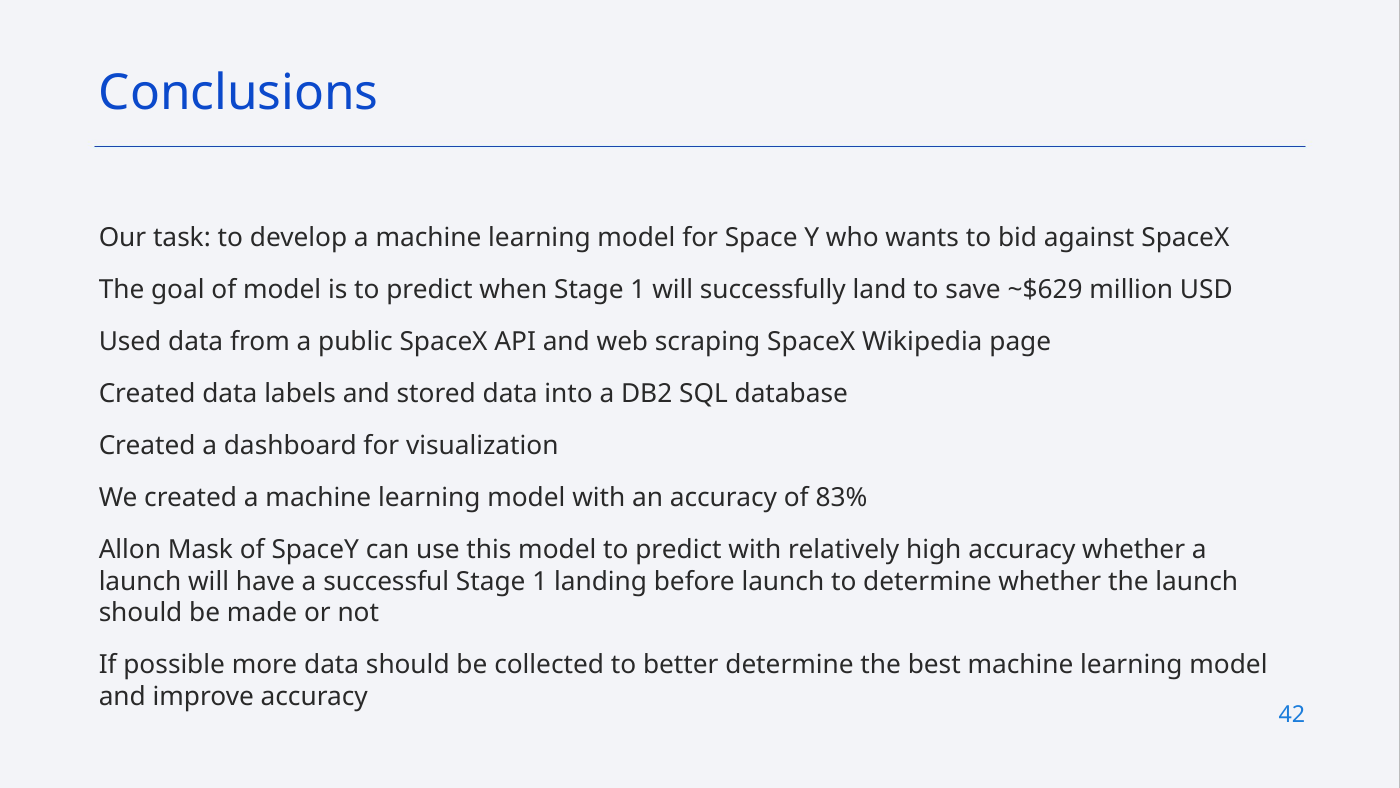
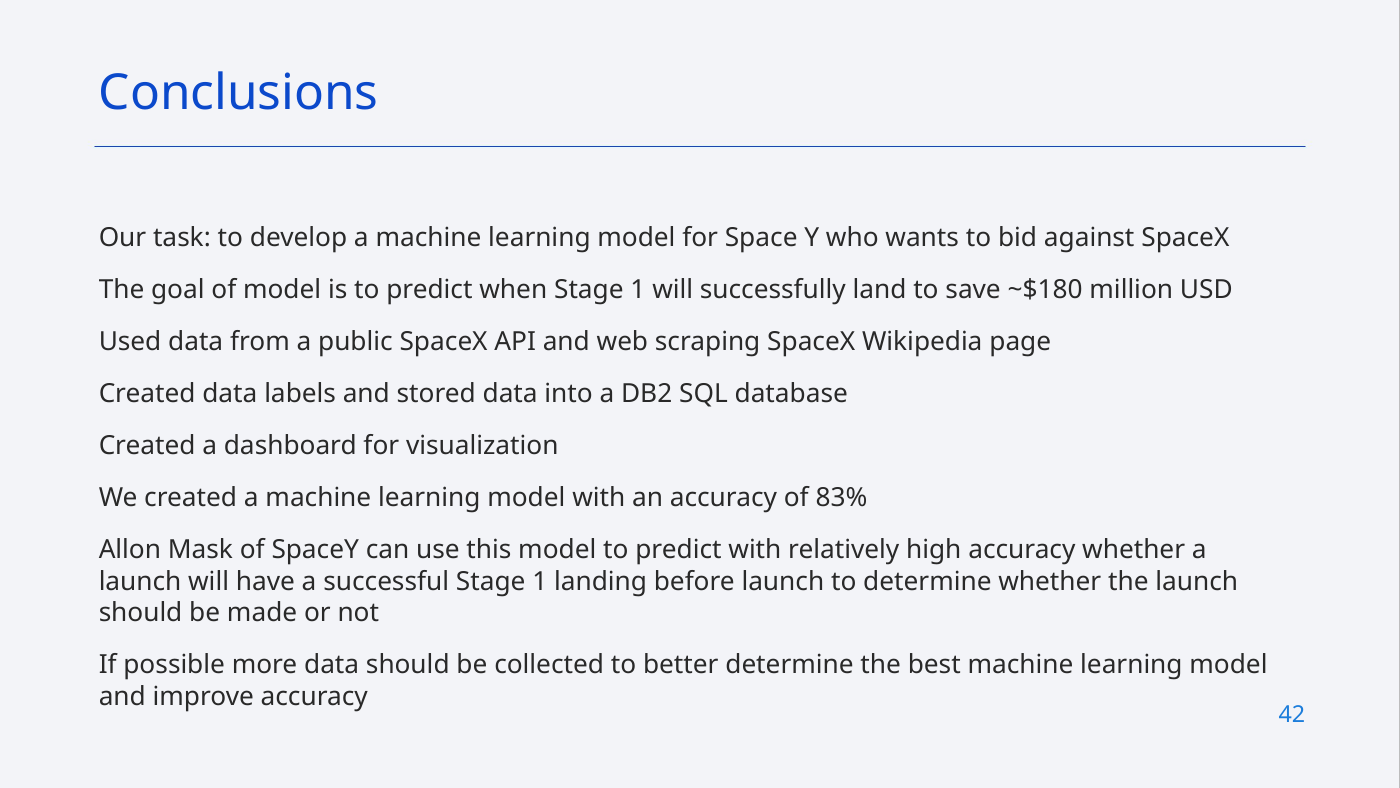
~$629: ~$629 -> ~$180 (1045, 290)
